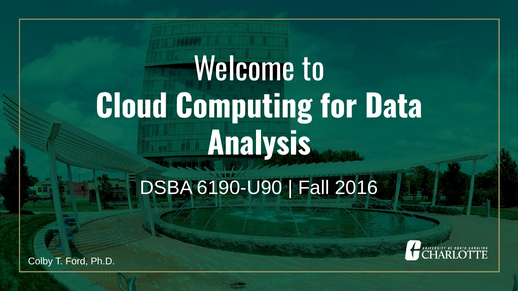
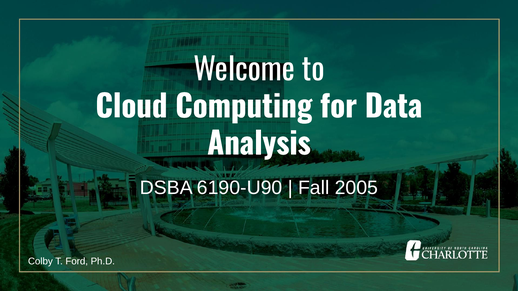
2016: 2016 -> 2005 (356, 188)
